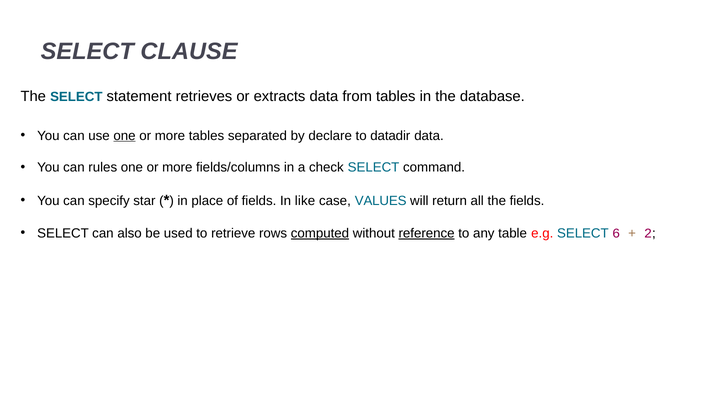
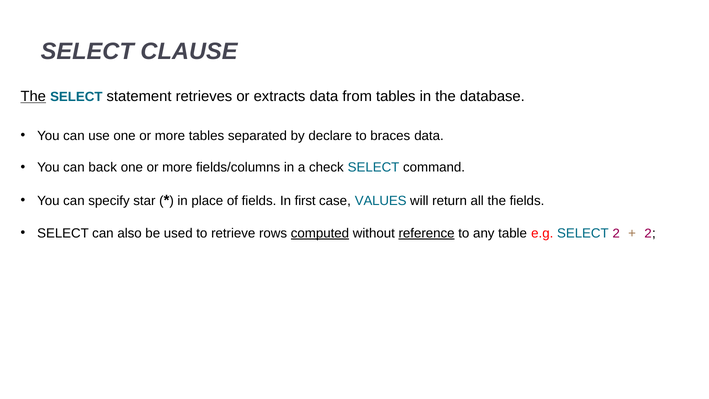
The underline: none -> present (33, 96)
one underline: present -> none (125, 136)
datadir: datadir -> braces (390, 136)
rules: rules -> back (103, 167)
like: like -> first (305, 201)
SELECT 6: 6 -> 2 (616, 233)
